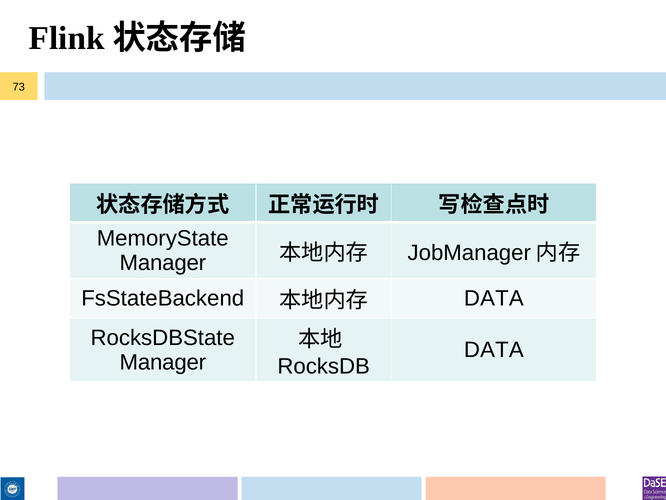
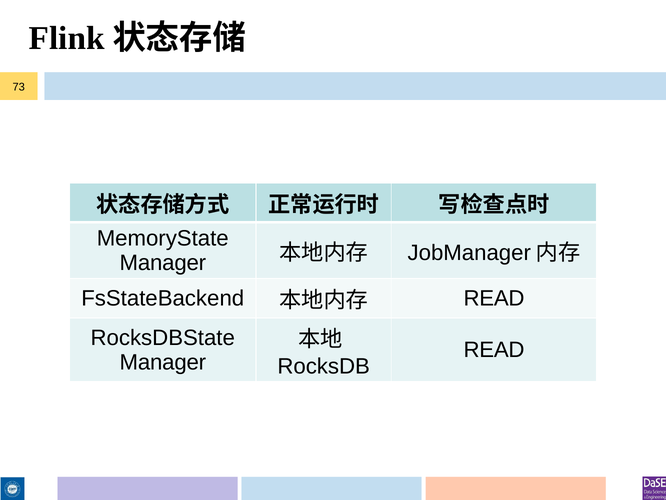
DATA: DATA -> READ (494, 298)
DATA: DATA -> READ (494, 350)
